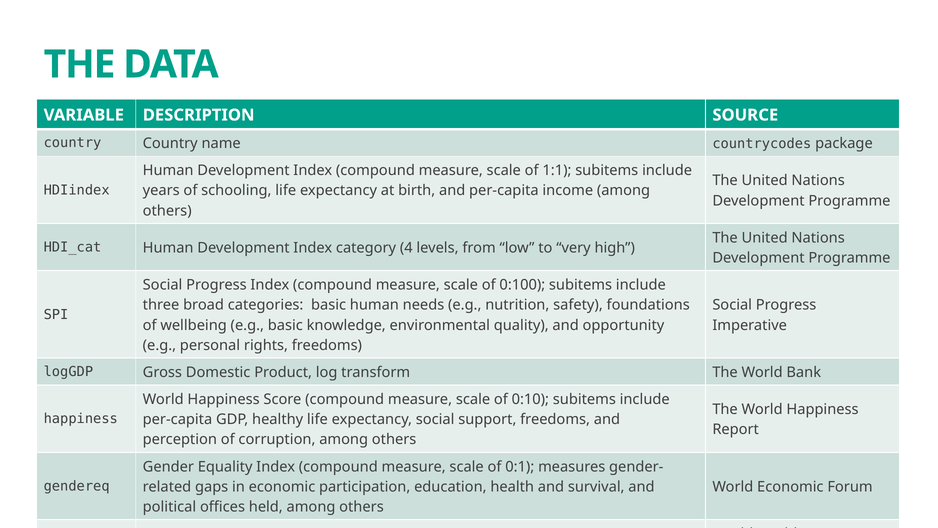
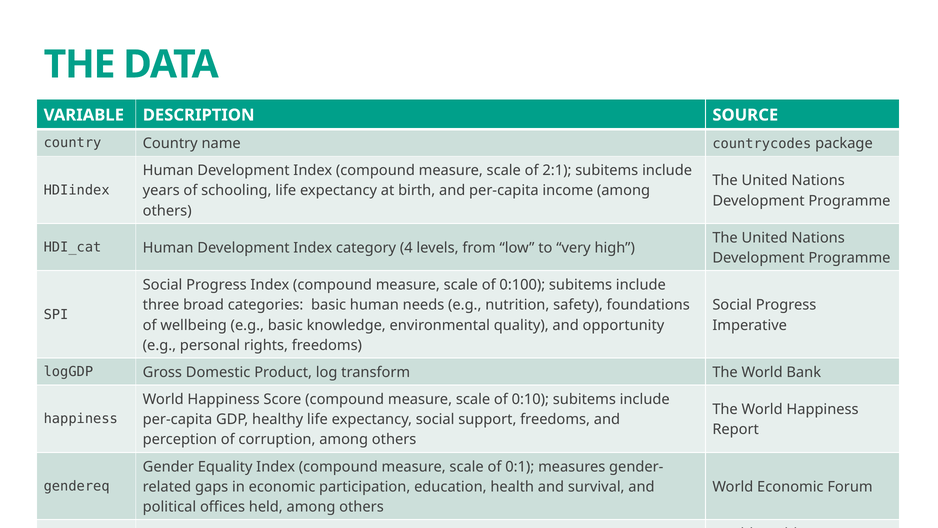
1:1: 1:1 -> 2:1 (557, 170)
